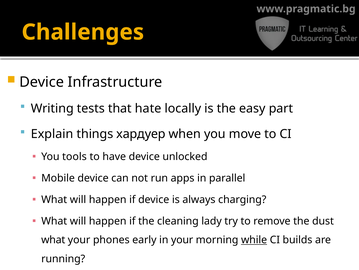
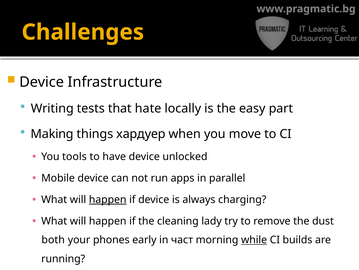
Explain: Explain -> Making (52, 134)
happen underline: none -> present (108, 199)
what: what -> both (53, 239)
in your: your -> част (182, 239)
